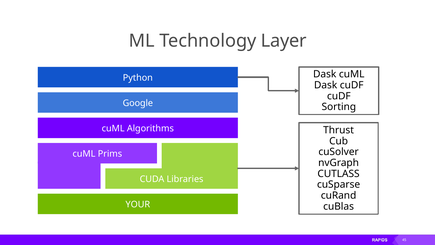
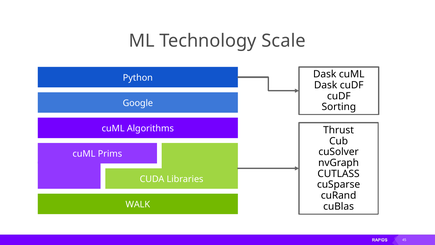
Layer: Layer -> Scale (284, 41)
YOUR: YOUR -> WALK (138, 204)
